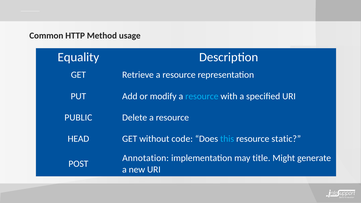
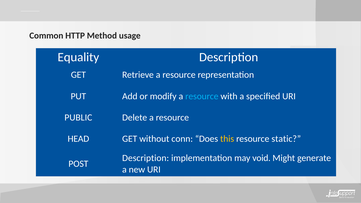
code: code -> conn (182, 139)
this colour: light blue -> yellow (227, 139)
Annotation: Annotation -> Description (146, 158)
title: title -> void (261, 158)
